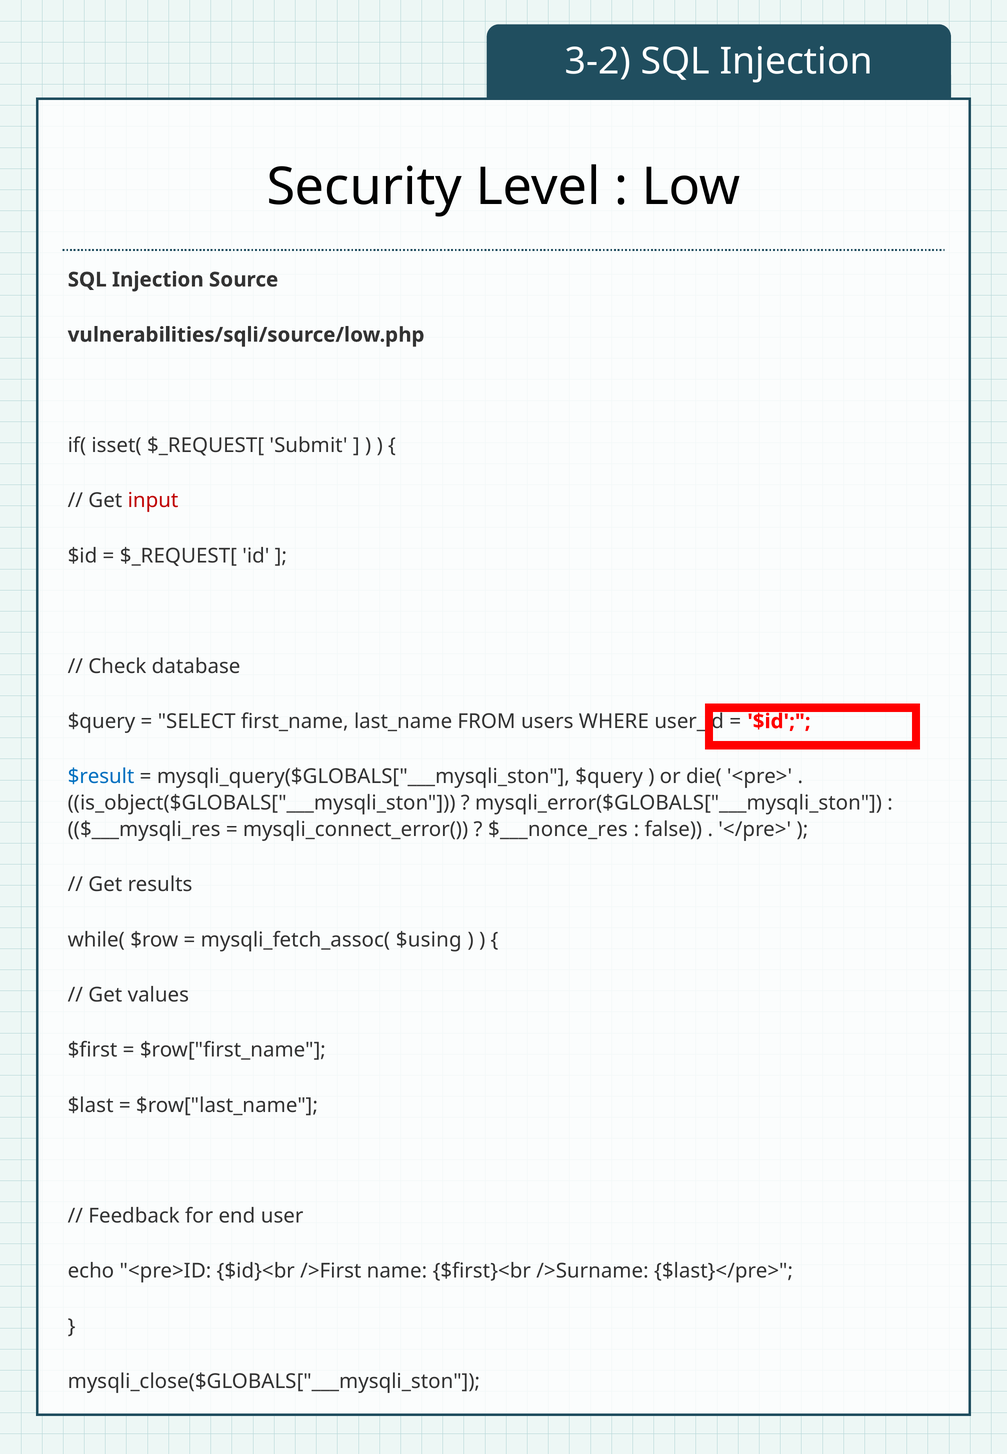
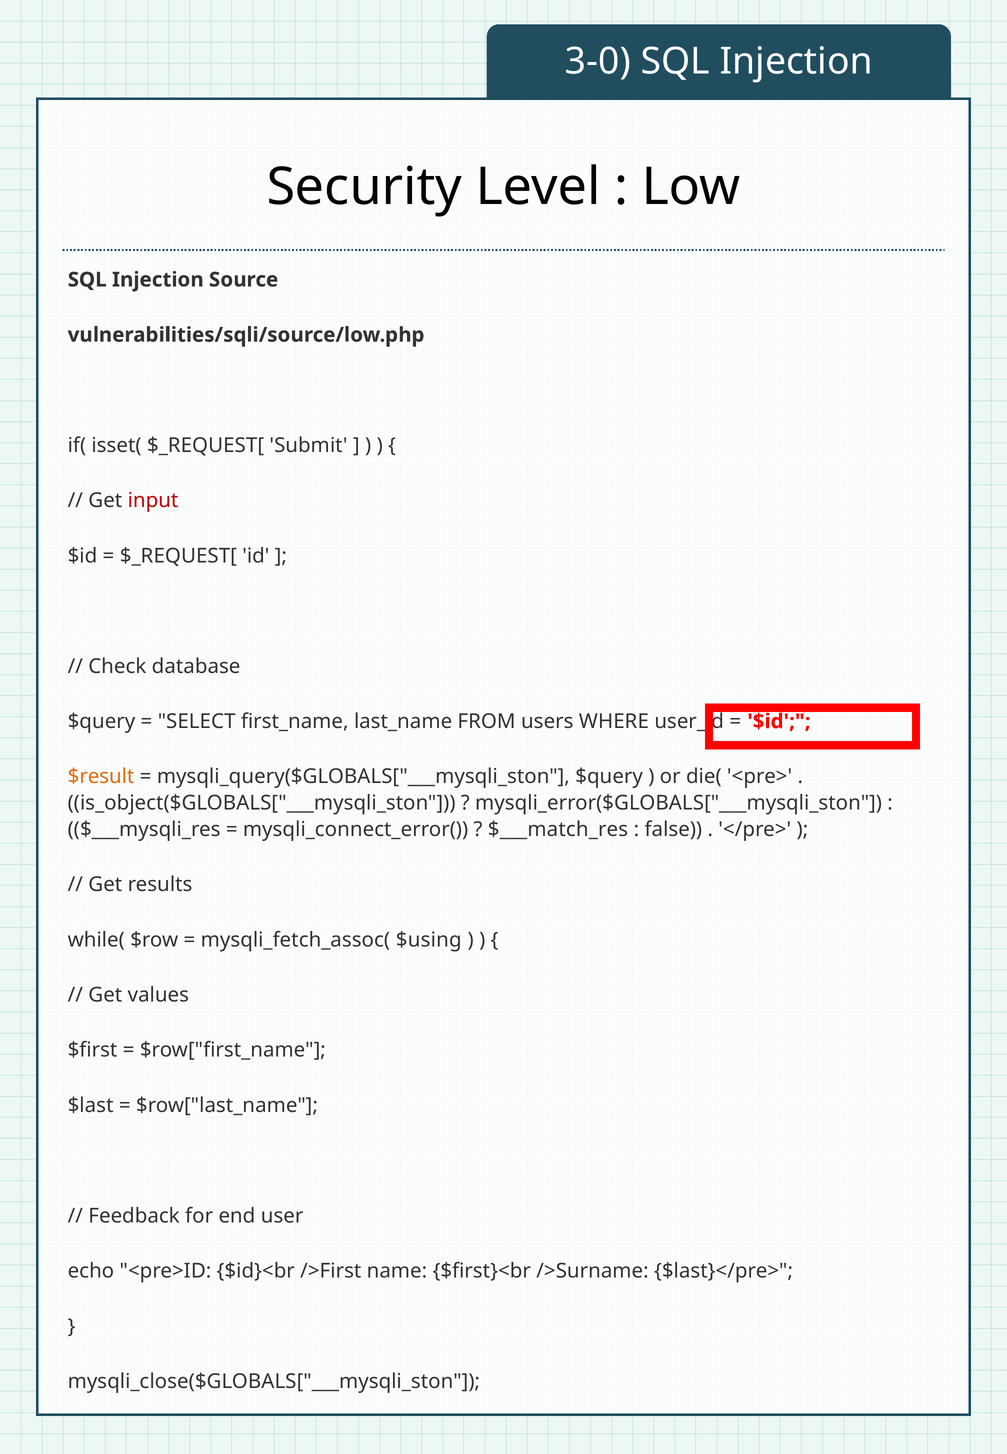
3-2: 3-2 -> 3-0 (598, 61)
$result colour: blue -> orange (101, 777)
$___nonce_res: $___nonce_res -> $___match_res (558, 830)
